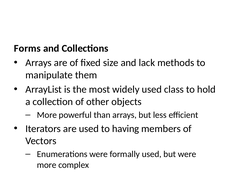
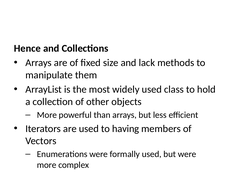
Forms: Forms -> Hence (27, 48)
